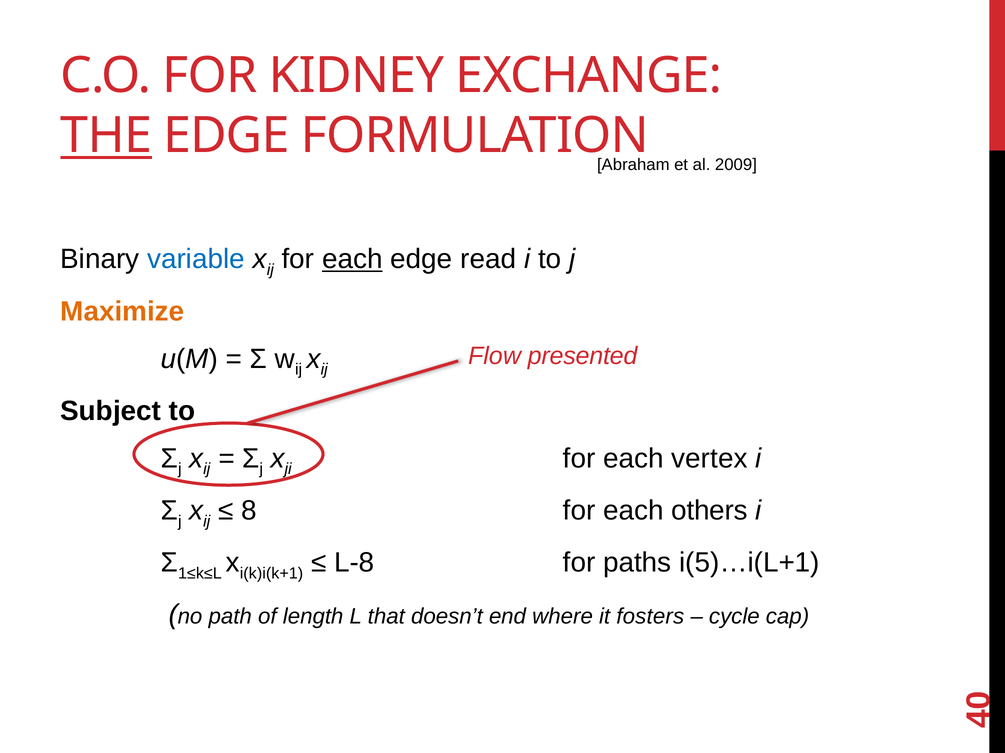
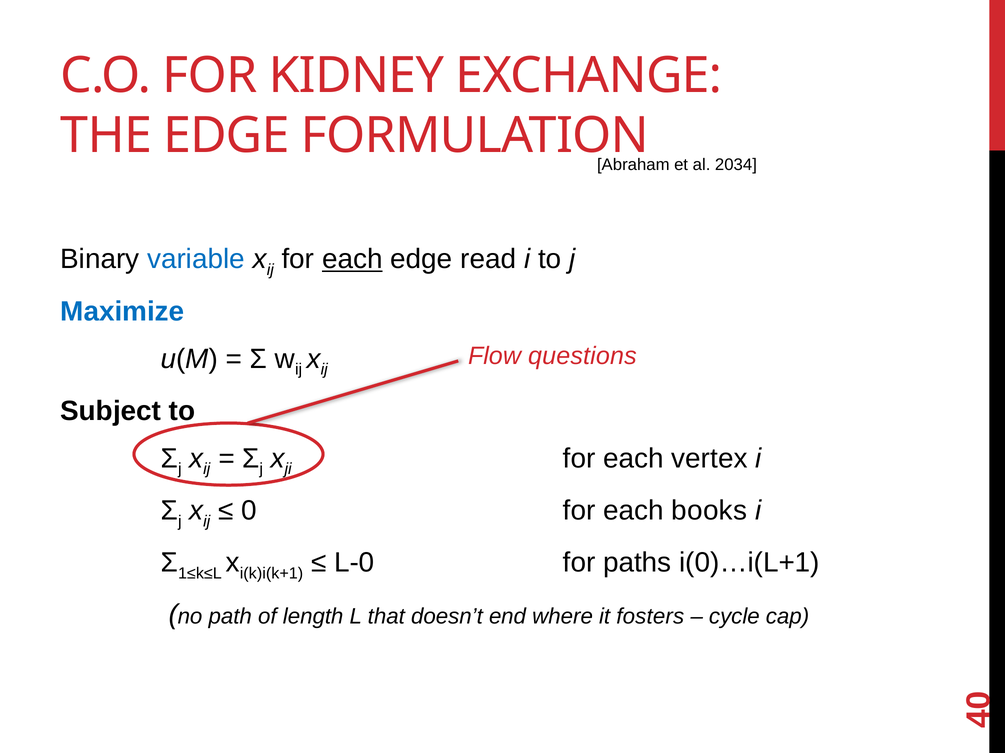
THE underline: present -> none (106, 136)
2009: 2009 -> 2034 (736, 165)
Maximize colour: orange -> blue (122, 312)
presented: presented -> questions (582, 356)
8: 8 -> 0 (249, 511)
others: others -> books (709, 511)
L-8: L-8 -> L-0 (354, 563)
i(5)…i(L+1: i(5)…i(L+1 -> i(0)…i(L+1 (749, 563)
